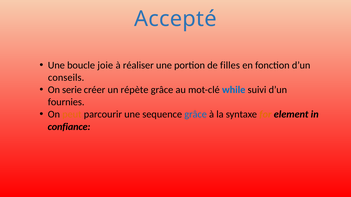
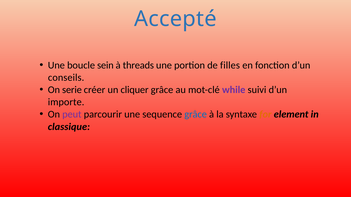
joie: joie -> sein (105, 65)
réaliser: réaliser -> threads (138, 65)
répète: répète -> cliquer (135, 90)
while colour: blue -> purple (234, 90)
fournies: fournies -> importe (66, 102)
peut colour: orange -> purple (72, 115)
confiance: confiance -> classique (69, 127)
